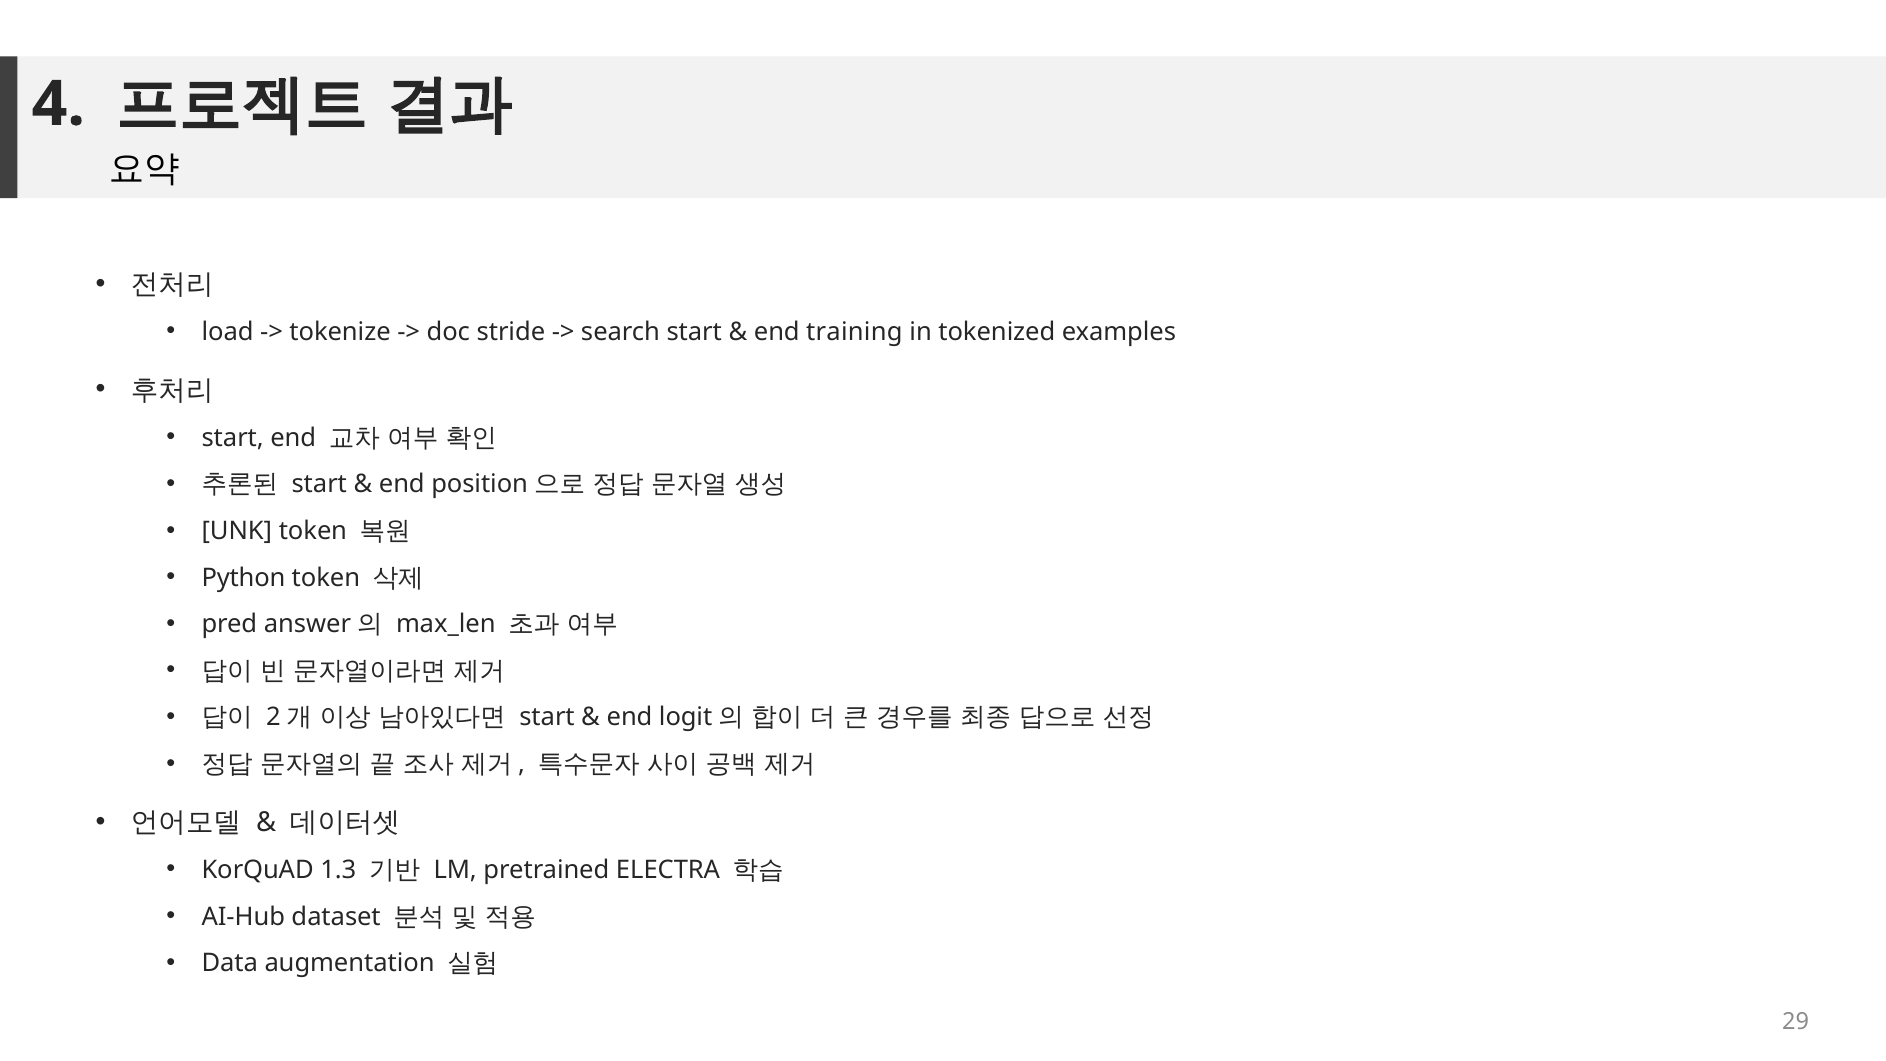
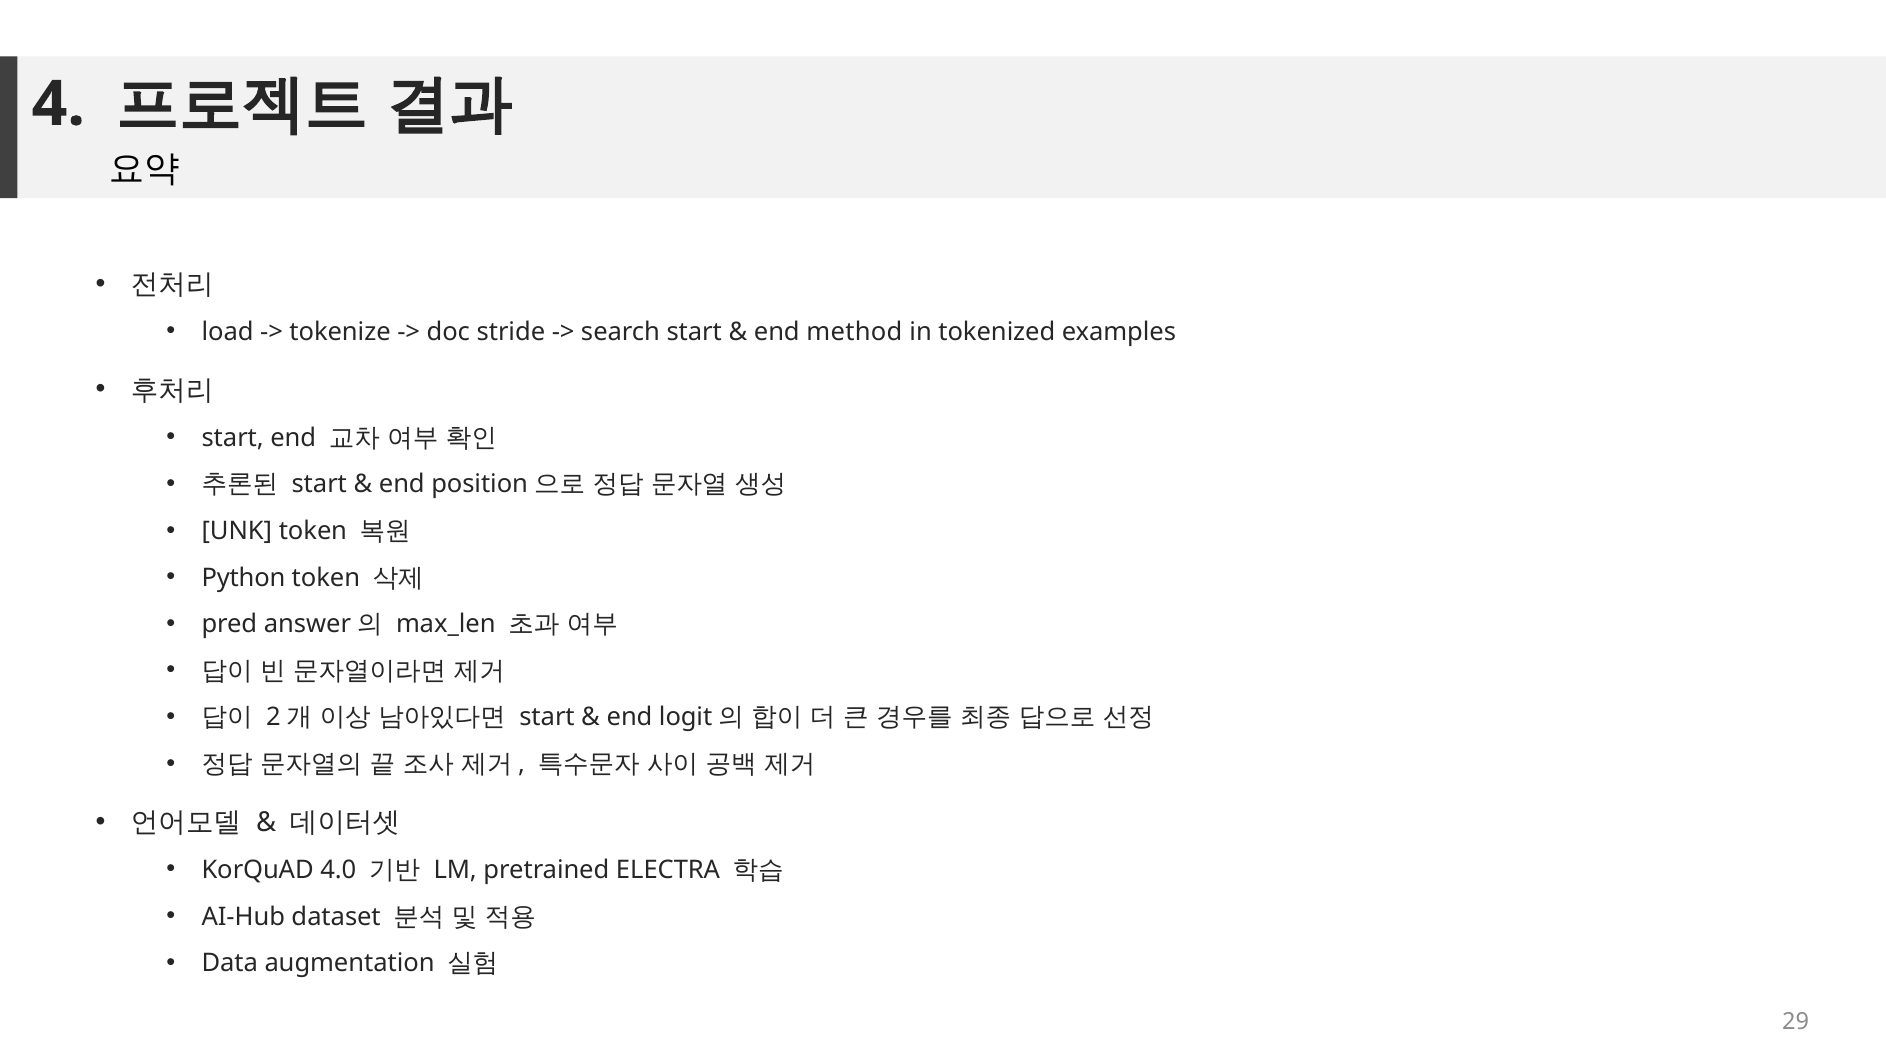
training: training -> method (854, 332)
1.3: 1.3 -> 4.0 (338, 870)
